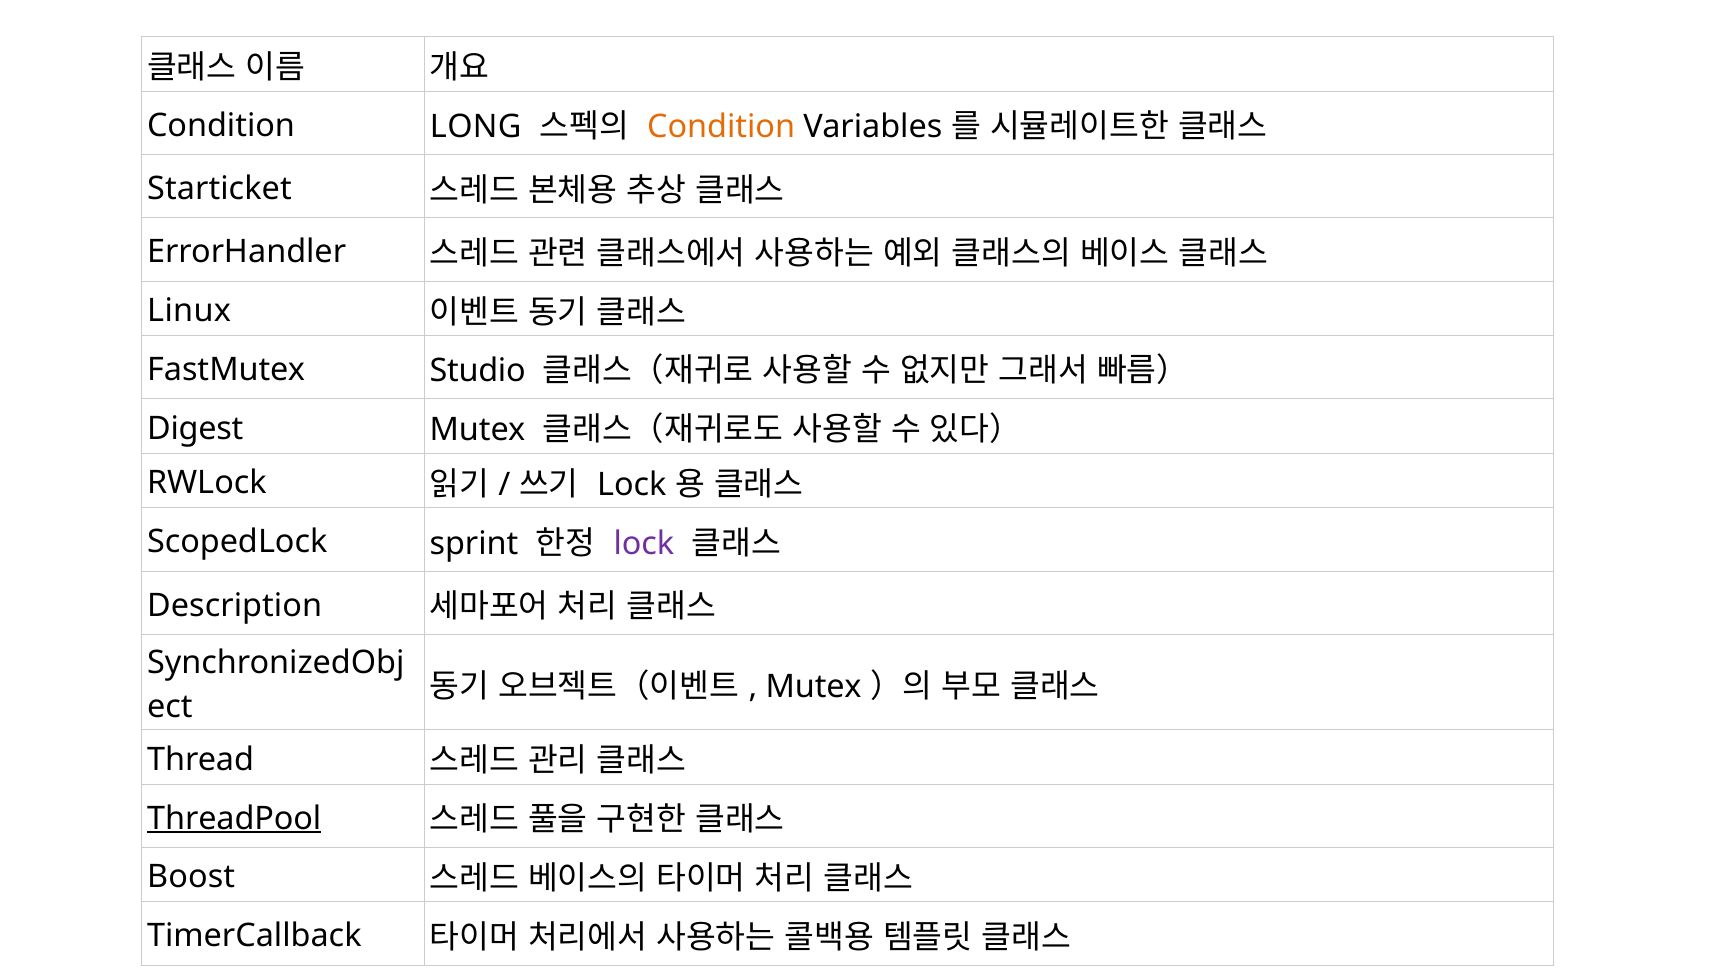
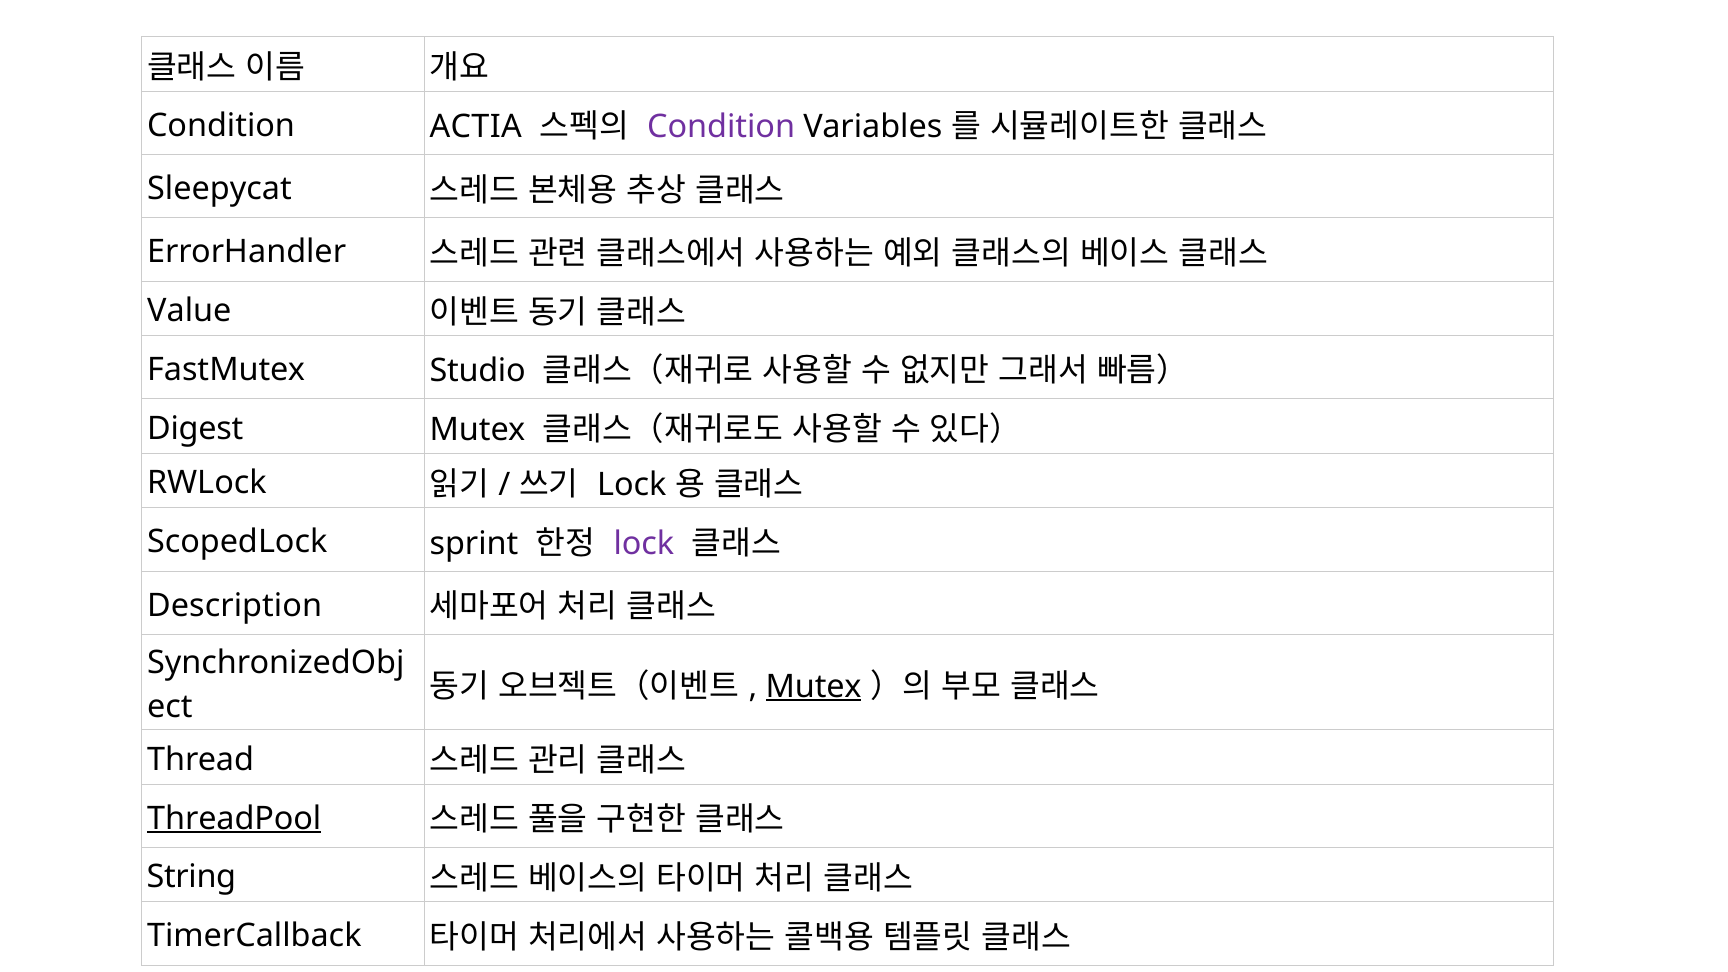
LONG: LONG -> ACTIA (476, 127)
Condition colour: orange -> purple (721, 127)
Starticket: Starticket -> Sleepycat (220, 189)
Linux: Linux -> Value (189, 311)
Mutex underline: none -> present (814, 686)
Boost: Boost -> String (191, 877)
